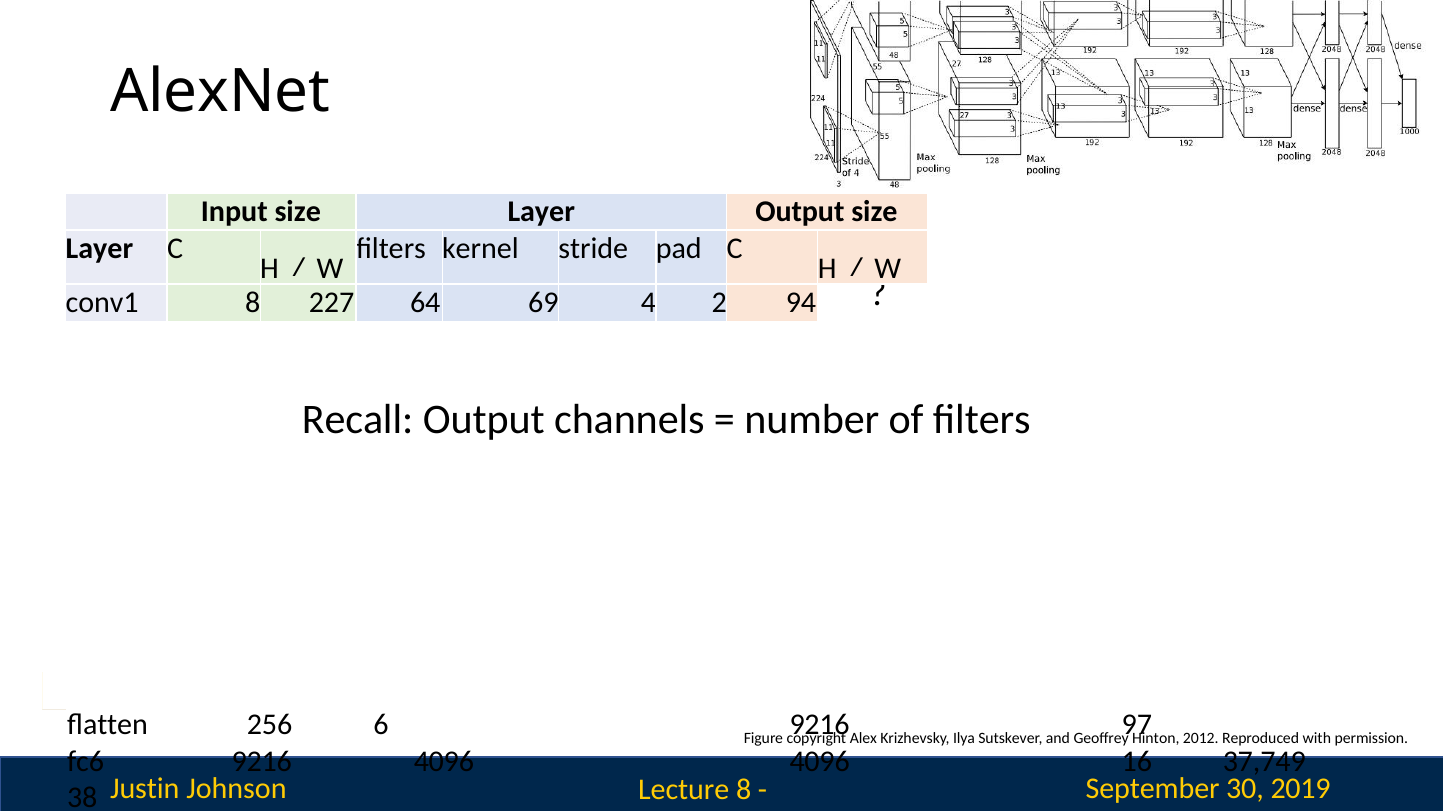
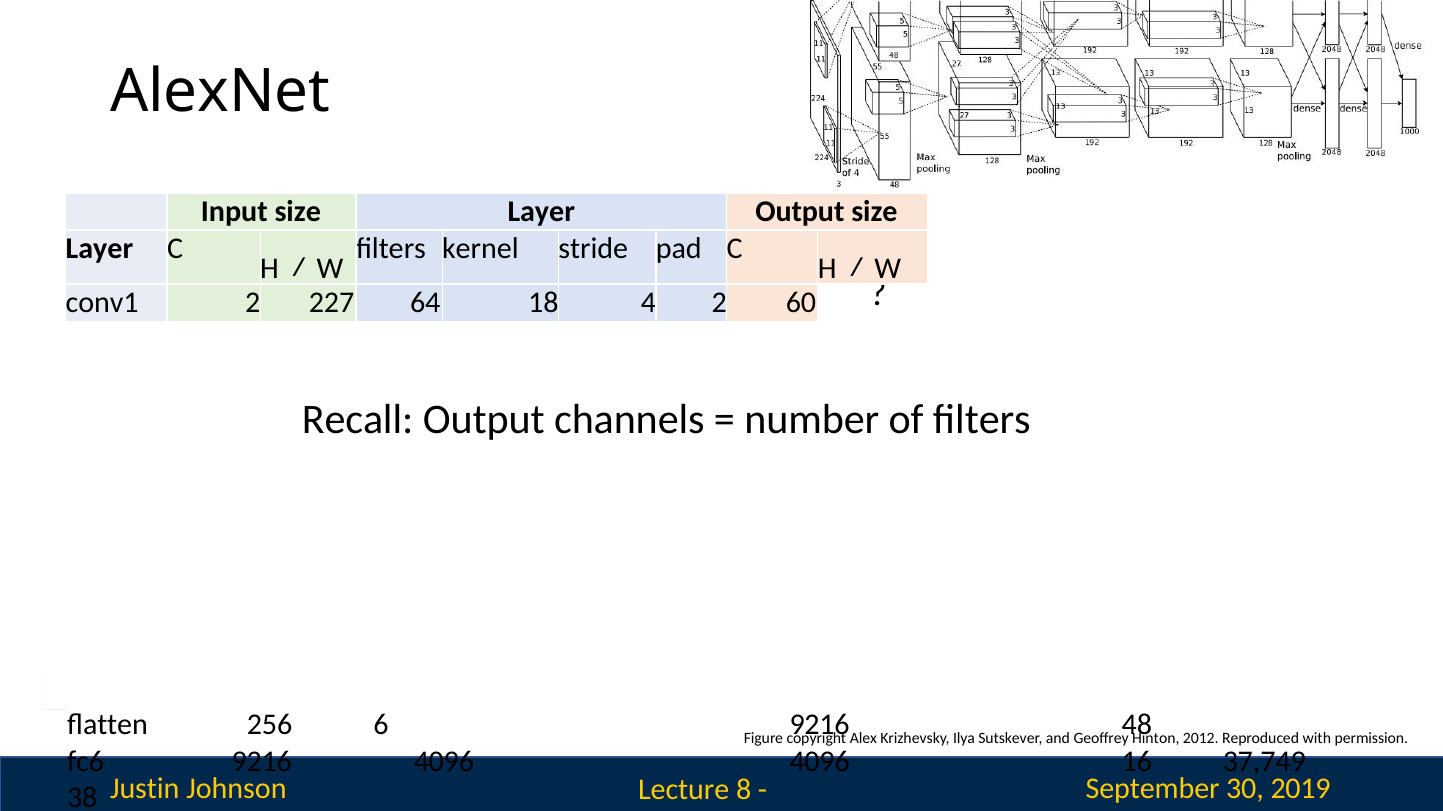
conv1 8: 8 -> 2 (253, 303)
69: 69 -> 18 (543, 303)
94: 94 -> 60 (801, 303)
97: 97 -> 48 (1137, 725)
